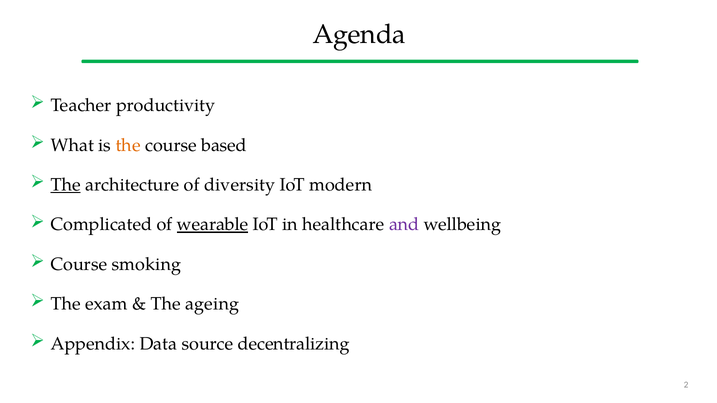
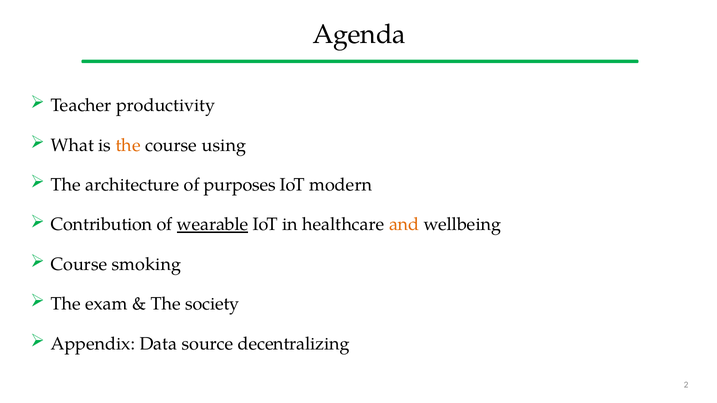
based: based -> using (224, 145)
The underline: present -> none (66, 185)
diversity: diversity -> purposes (240, 185)
Complicated: Complicated -> Contribution (102, 225)
and colour: purple -> orange (404, 225)
ageing: ageing -> society (212, 304)
